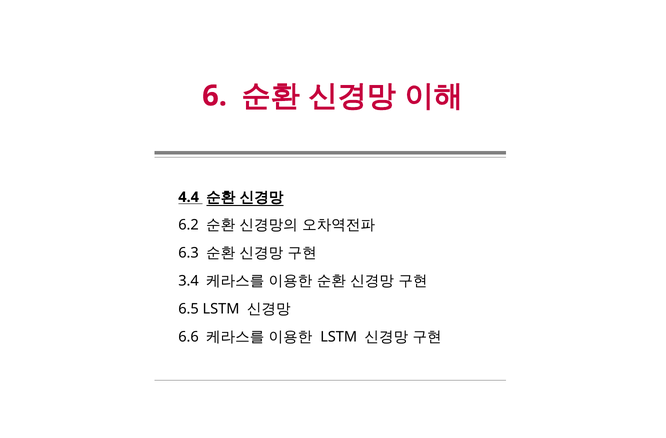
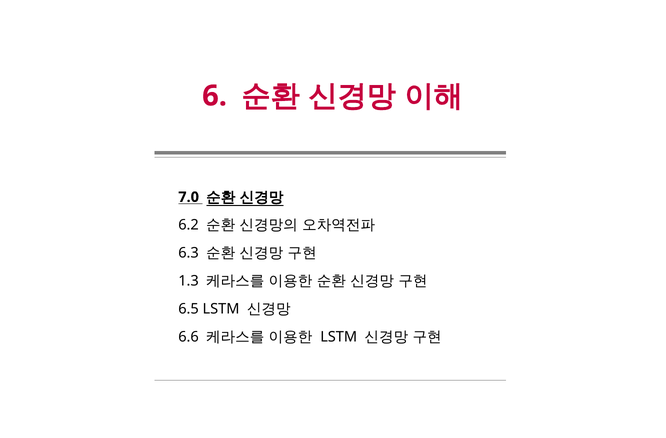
4.4: 4.4 -> 7.0 (189, 197)
3.4: 3.4 -> 1.3 (189, 281)
